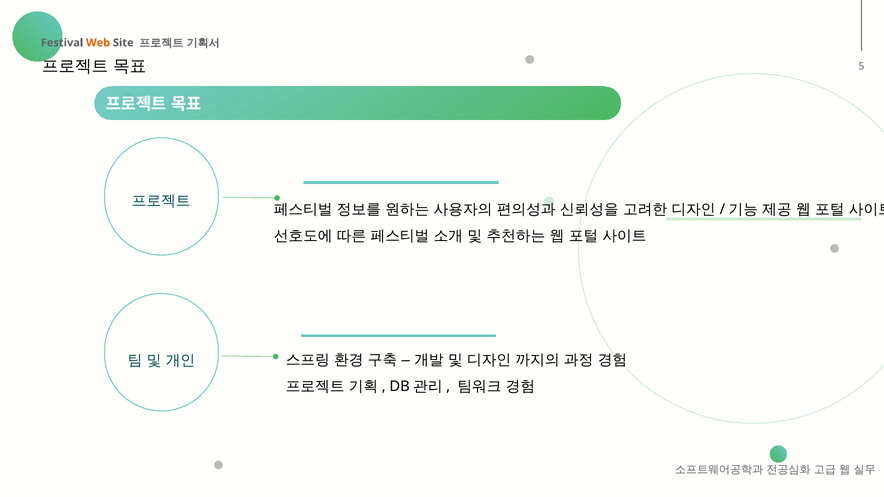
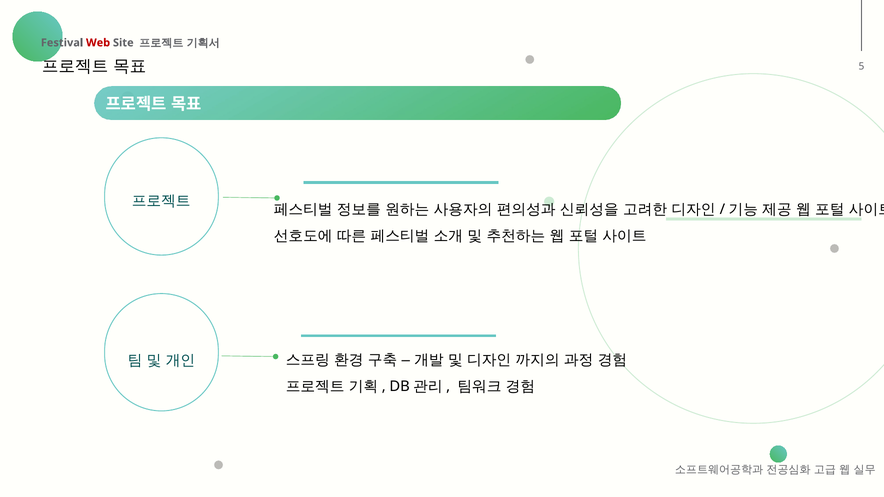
Web colour: orange -> red (98, 43)
